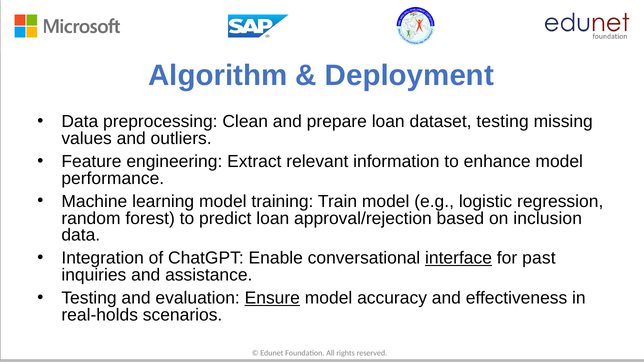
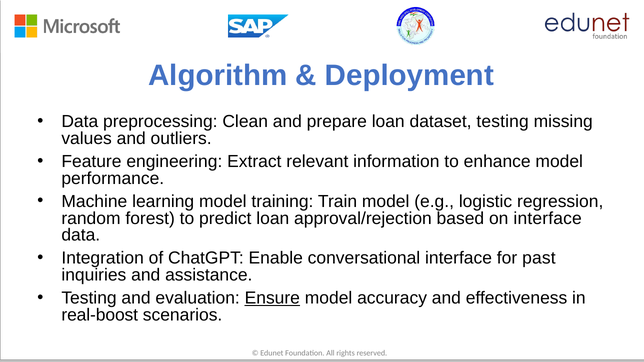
on inclusion: inclusion -> interface (548, 218)
interface underline: present -> none (459, 258)
real-holds: real-holds -> real-boost (100, 315)
